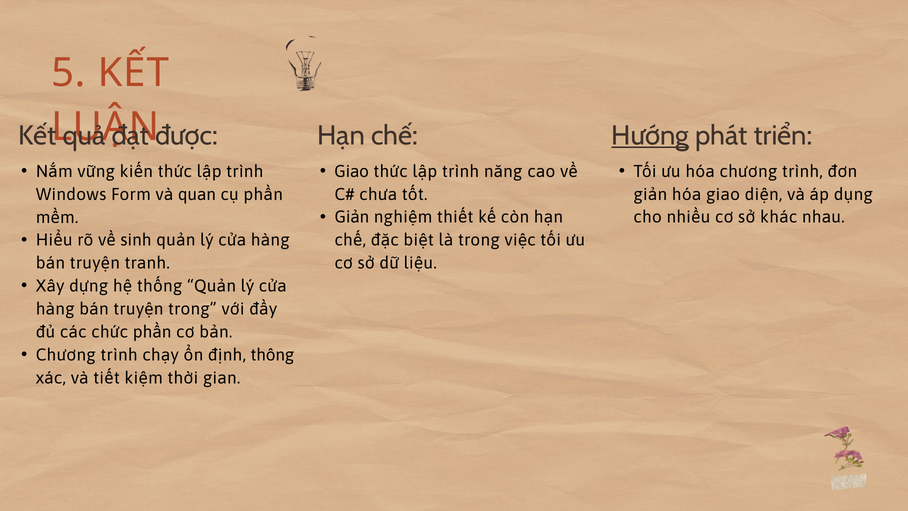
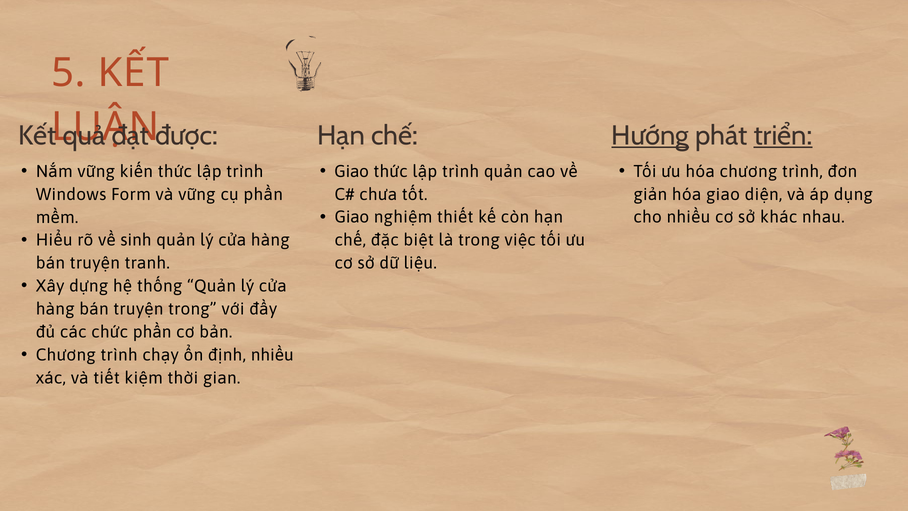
triển underline: none -> present (783, 135)
trình năng: năng -> quản (503, 171)
và quan: quan -> vững (197, 194)
Giản: Giản -> Giao (352, 217)
định thông: thông -> nhiều (272, 355)
